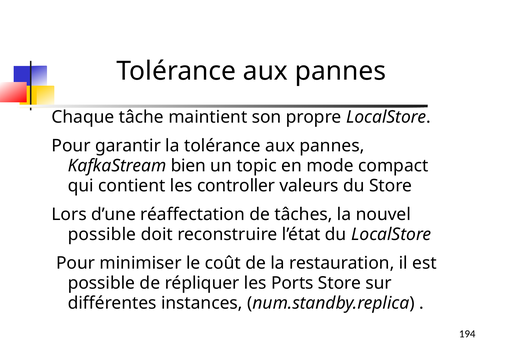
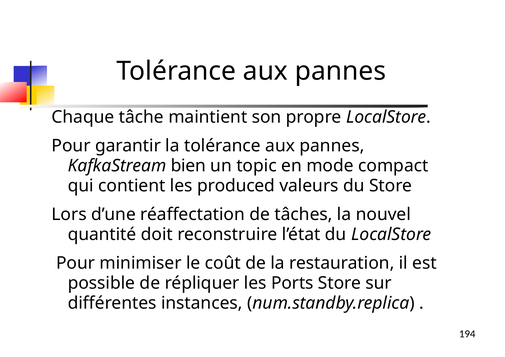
controller: controller -> produced (236, 186)
possible: possible -> quantité (102, 234)
